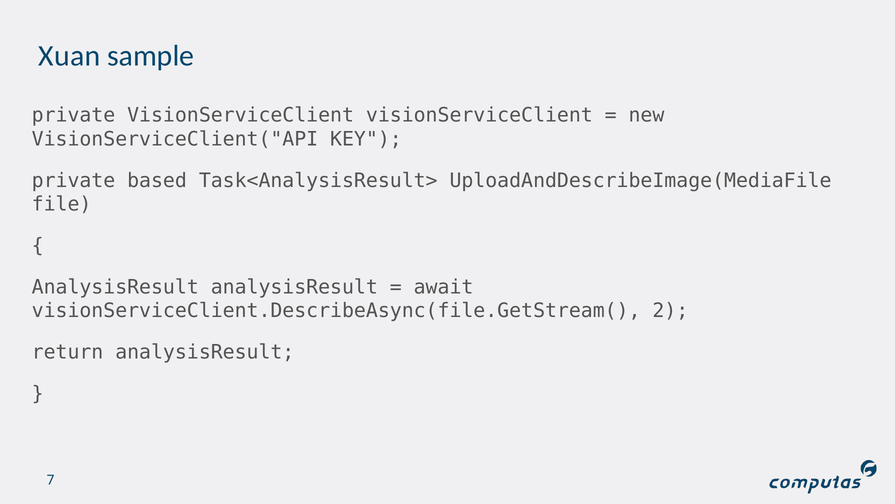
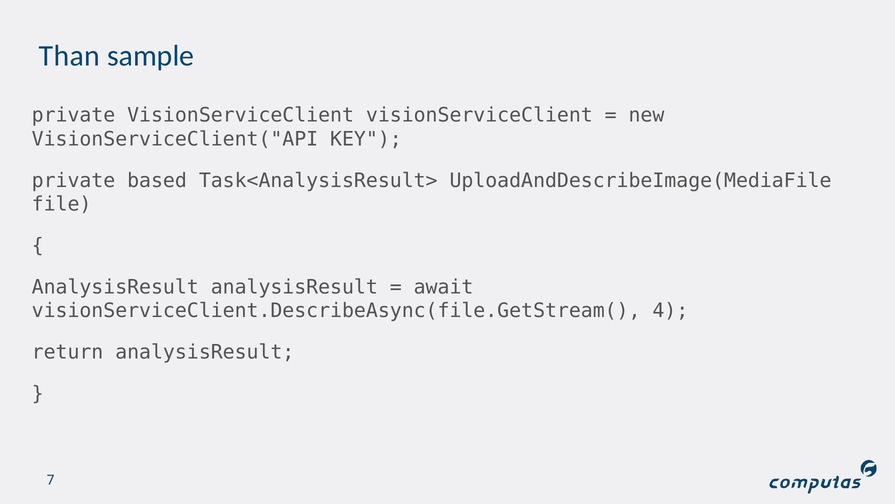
Xuan: Xuan -> Than (69, 56)
2: 2 -> 4 (670, 311)
